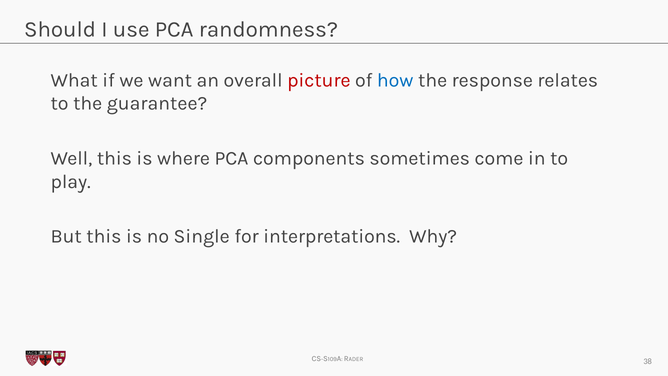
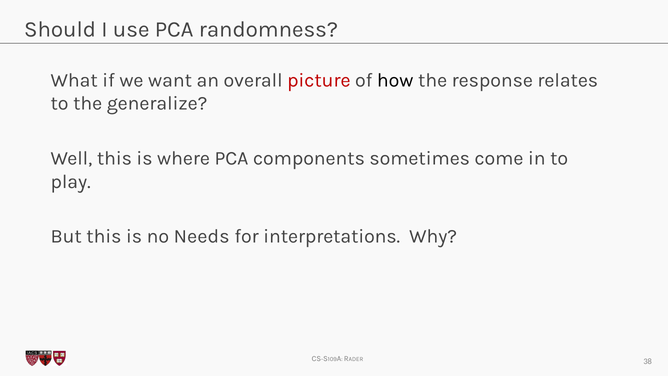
how colour: blue -> black (395, 80)
guarantee: guarantee -> generalize (157, 103)
Single: Single -> Needs (202, 236)
